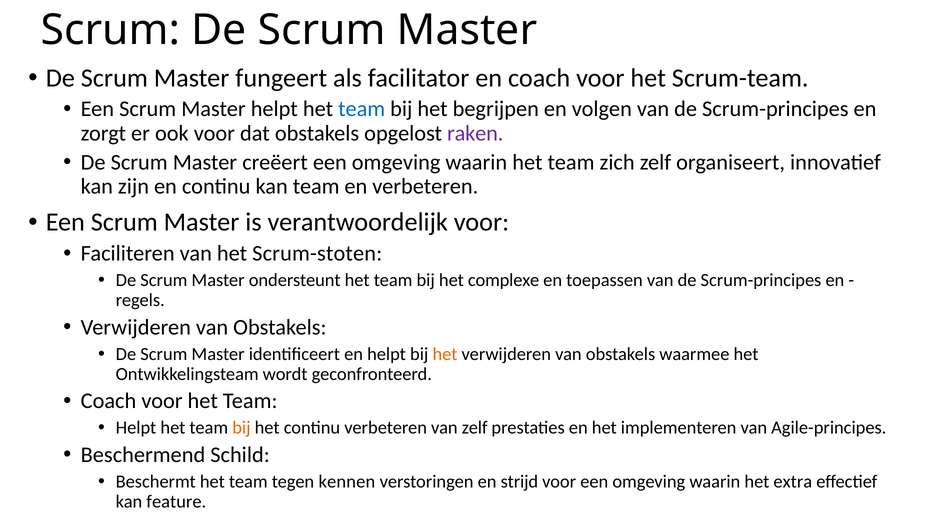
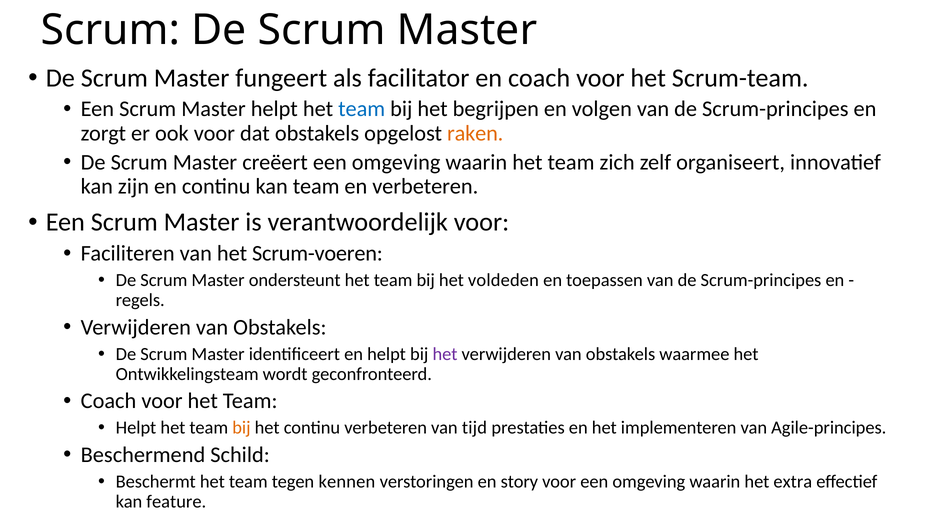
raken colour: purple -> orange (475, 133)
Scrum-stoten: Scrum-stoten -> Scrum-voeren (317, 253)
complexe: complexe -> voldeden (503, 280)
het colour: orange -> purple (445, 354)
van zelf: zelf -> tijd (474, 428)
strijd: strijd -> story (519, 481)
